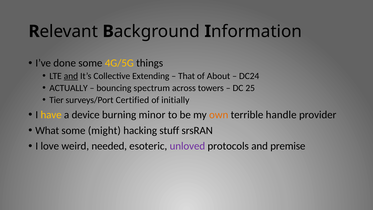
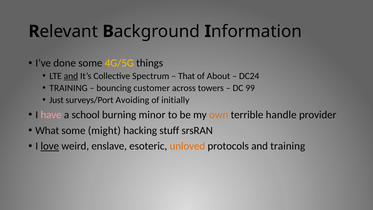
Extending: Extending -> Spectrum (151, 76)
ACTUALLY: ACTUALLY -> TRAINING (68, 88)
spectrum: spectrum -> customer (152, 88)
25: 25 -> 99 (250, 88)
Tier: Tier -> Just (56, 100)
Certified: Certified -> Avoiding (132, 100)
have colour: yellow -> pink (51, 115)
device: device -> school (86, 115)
love underline: none -> present (50, 146)
needed: needed -> enslave (109, 146)
unloved colour: purple -> orange (187, 146)
and premise: premise -> training (288, 146)
